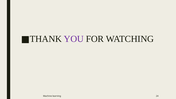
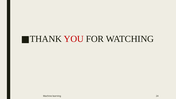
YOU colour: purple -> red (74, 39)
